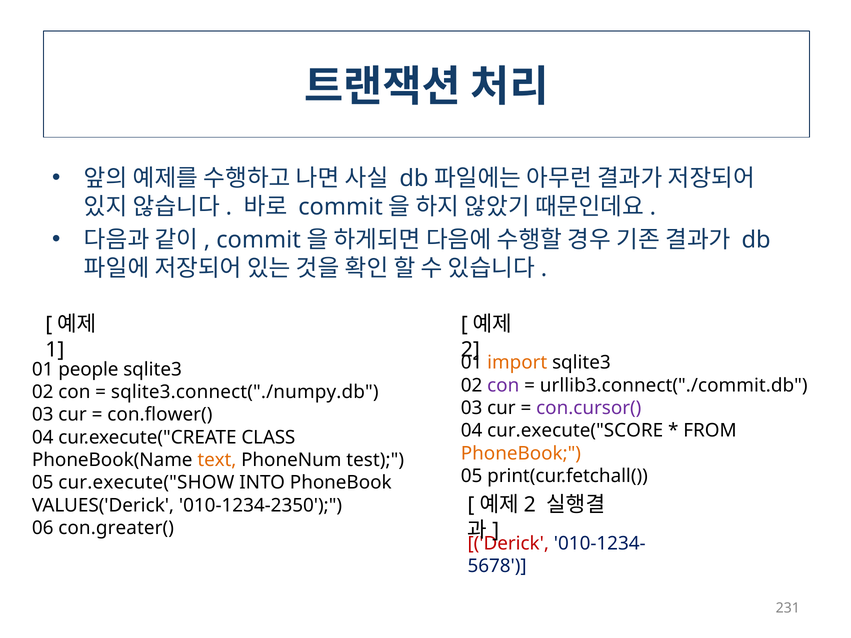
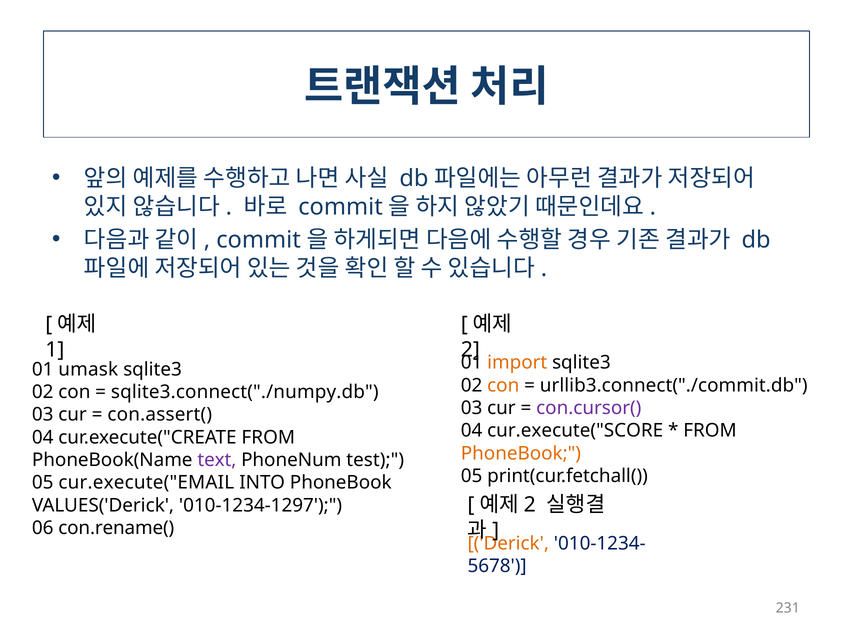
people: people -> umask (88, 370)
con colour: purple -> orange (503, 385)
con.flower(: con.flower( -> con.assert( (160, 415)
cur.execute("CREATE CLASS: CLASS -> FROM (268, 438)
text colour: orange -> purple (217, 460)
cur.execute("SHOW: cur.execute("SHOW -> cur.execute("EMAIL (146, 483)
010-1234-2350: 010-1234-2350 -> 010-1234-1297 (261, 506)
con.greater(: con.greater( -> con.rename( (116, 528)
Derick colour: red -> orange (508, 544)
